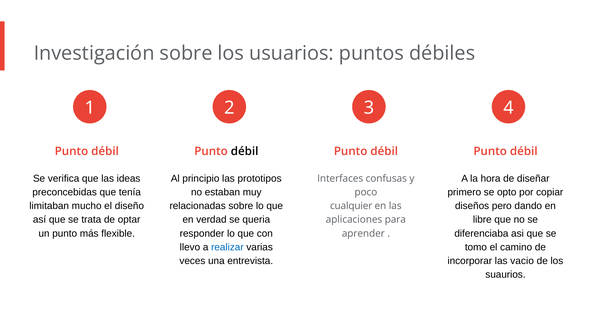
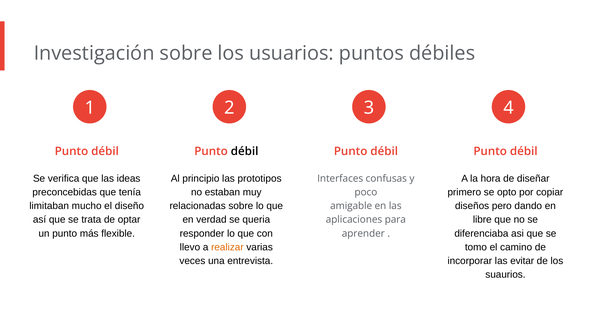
cualquier: cualquier -> amigable (351, 206)
realizar colour: blue -> orange (227, 247)
vacio: vacio -> evitar (522, 261)
